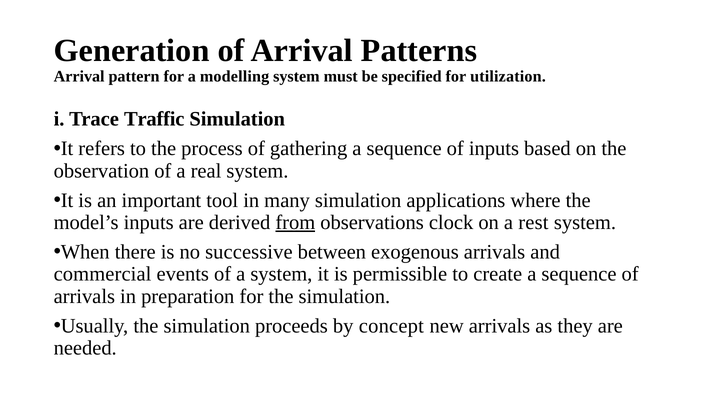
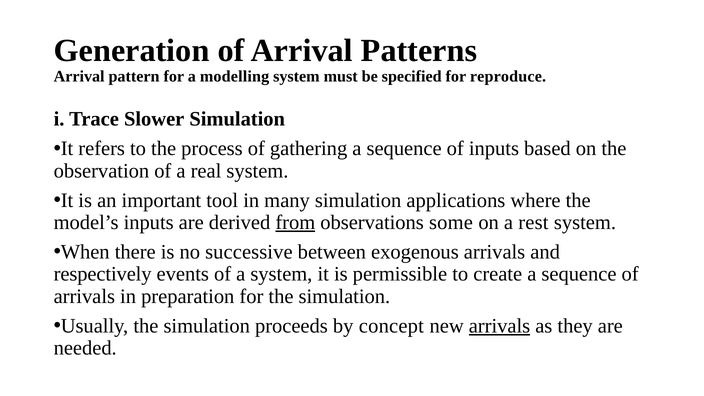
utilization: utilization -> reproduce (508, 77)
Traffic: Traffic -> Slower (154, 119)
clock: clock -> some (451, 222)
commercial: commercial -> respectively (103, 274)
arrivals underline: none -> present (499, 326)
